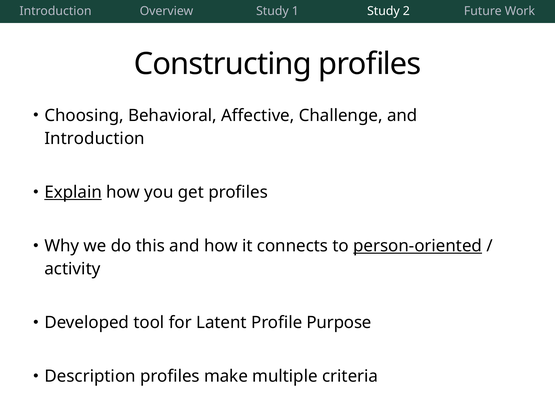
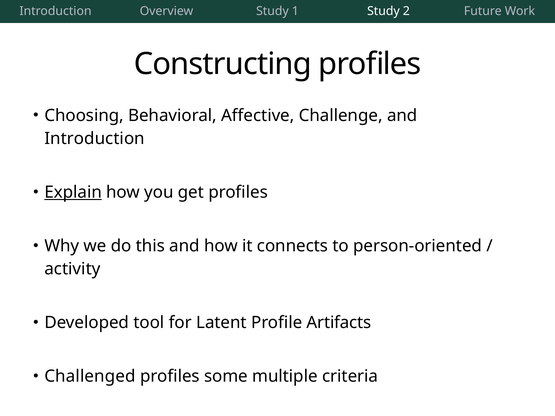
person-oriented underline: present -> none (418, 246)
Purpose: Purpose -> Artifacts (339, 323)
Description: Description -> Challenged (90, 377)
make: make -> some (226, 377)
